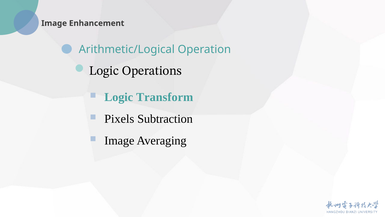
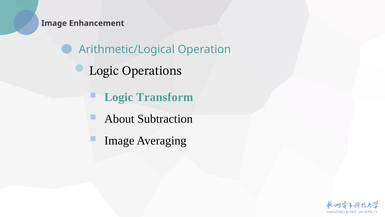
Pixels: Pixels -> About (119, 119)
